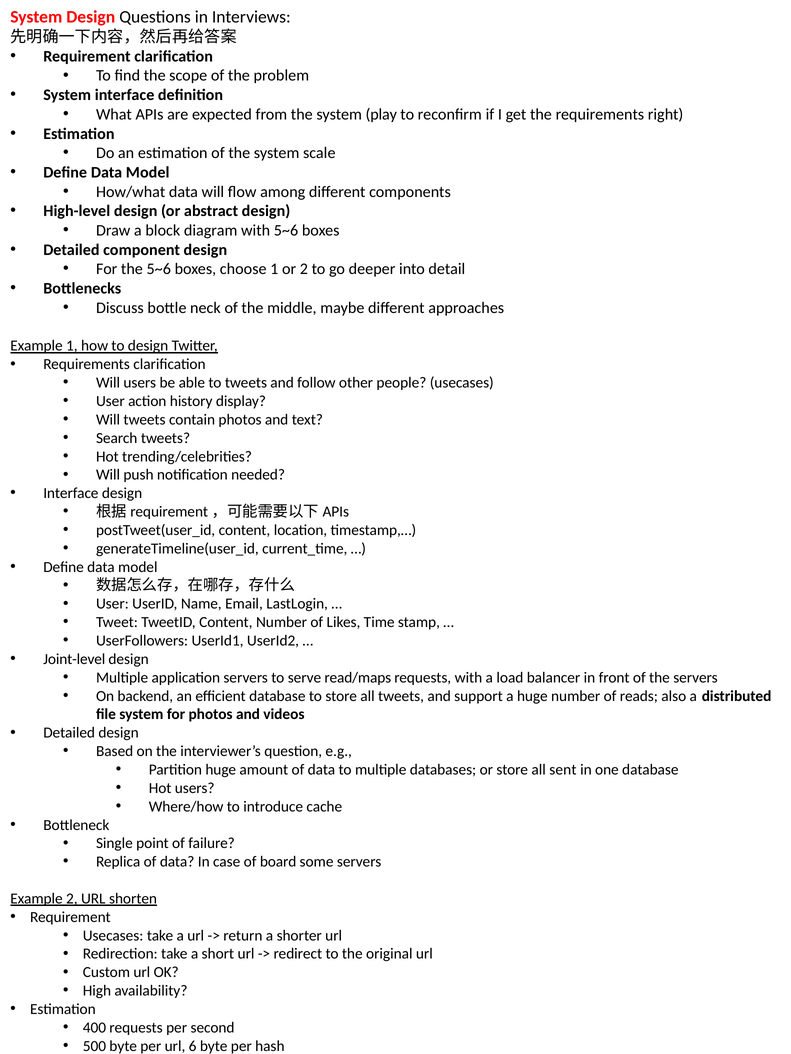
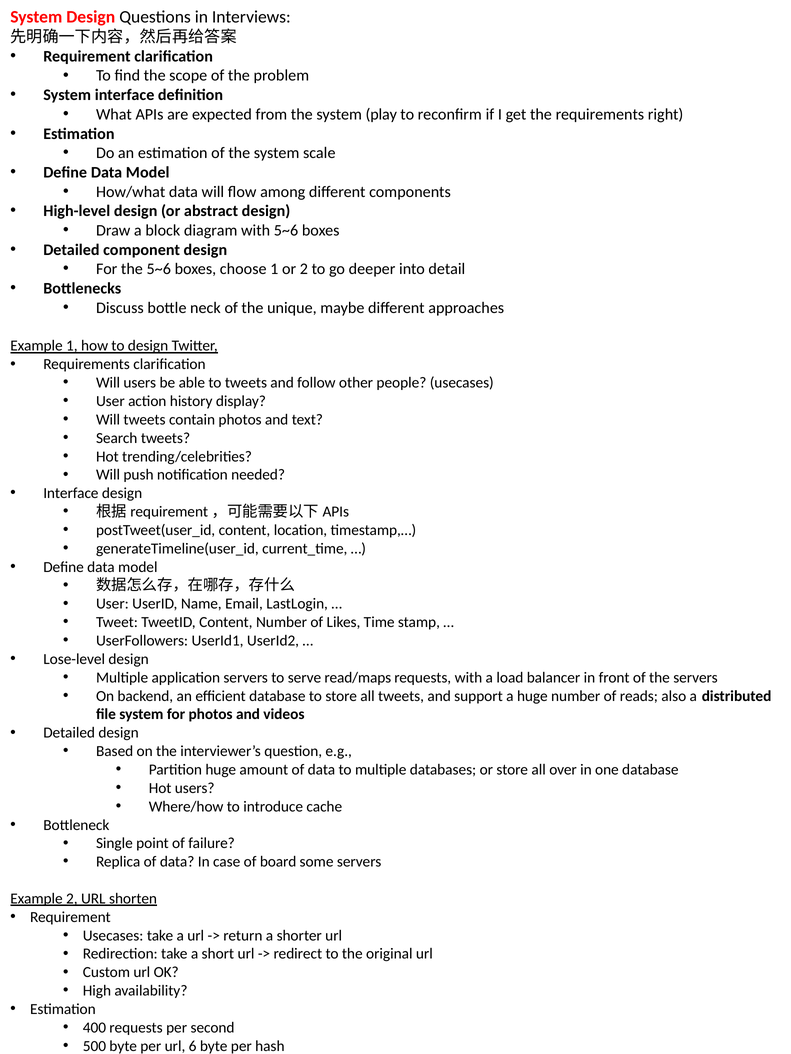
middle: middle -> unique (292, 308)
Joint-level: Joint-level -> Lose-level (74, 660)
sent: sent -> over (563, 770)
